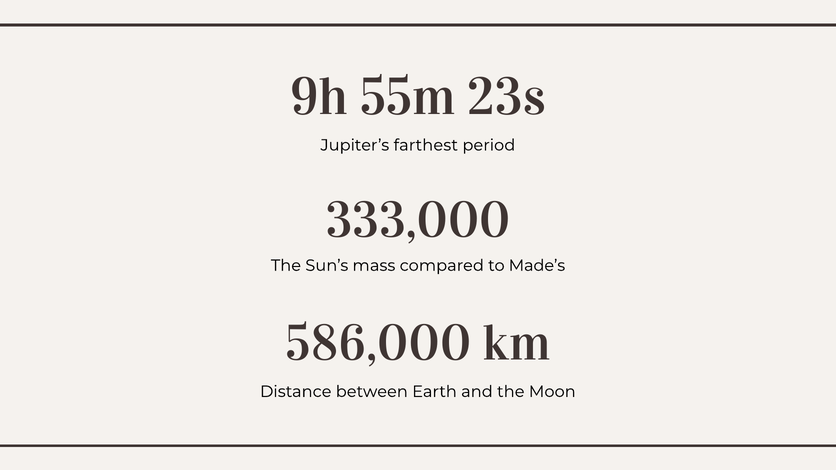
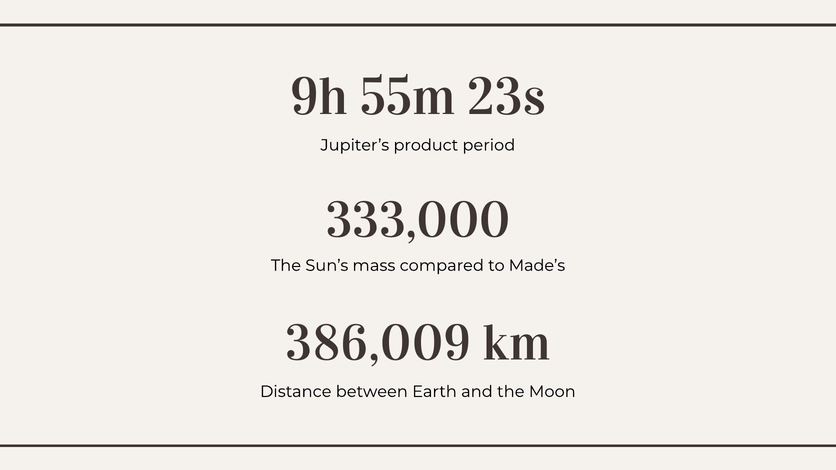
farthest: farthest -> product (426, 145)
586,000: 586,000 -> 386,009 (378, 343)
